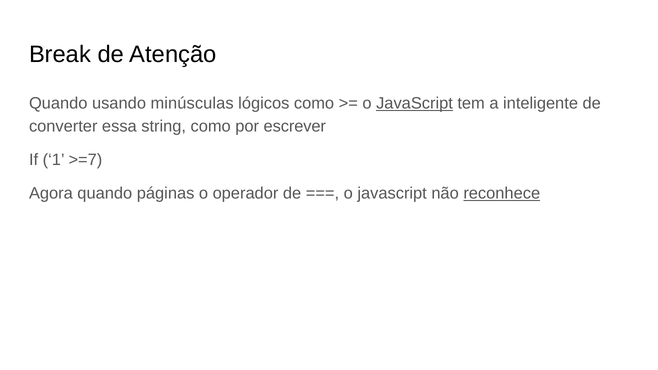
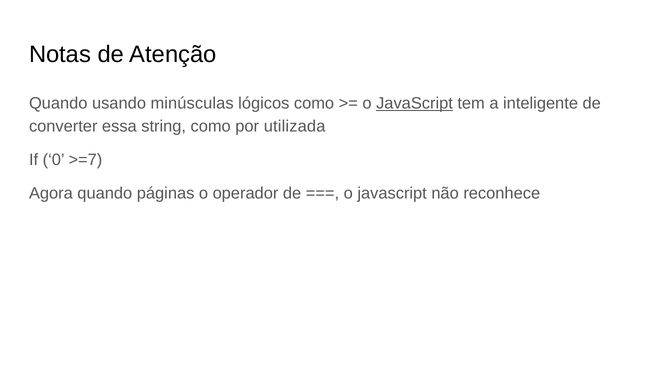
Break: Break -> Notas (60, 55)
escrever: escrever -> utilizada (295, 126)
1: 1 -> 0 (54, 160)
reconhece underline: present -> none (502, 193)
